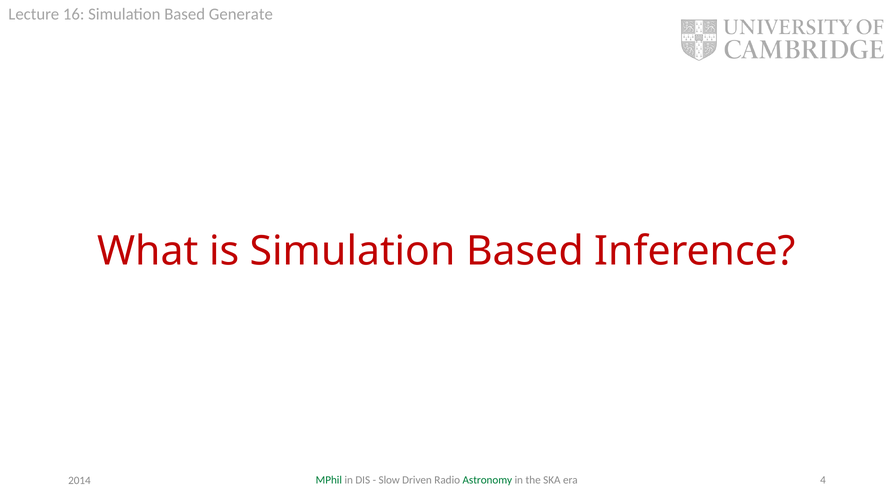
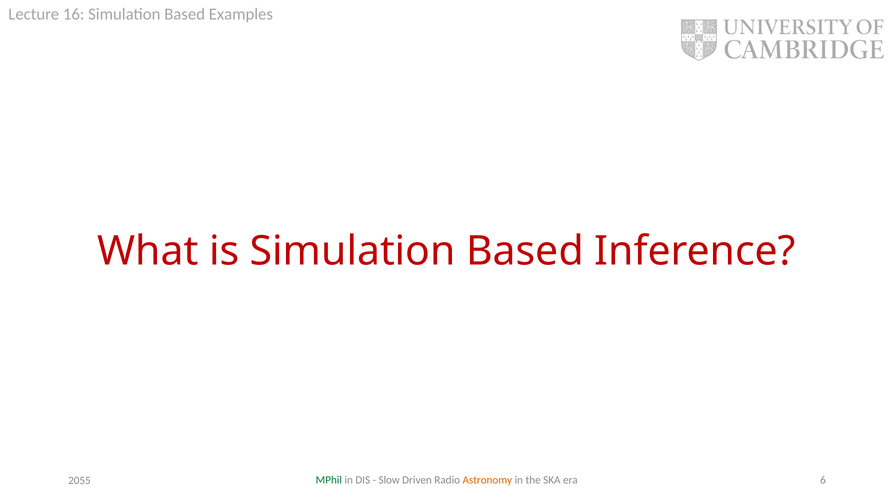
Generate: Generate -> Examples (241, 14)
Astronomy colour: green -> orange (487, 480)
4: 4 -> 6 (823, 480)
2014: 2014 -> 2055 (79, 480)
